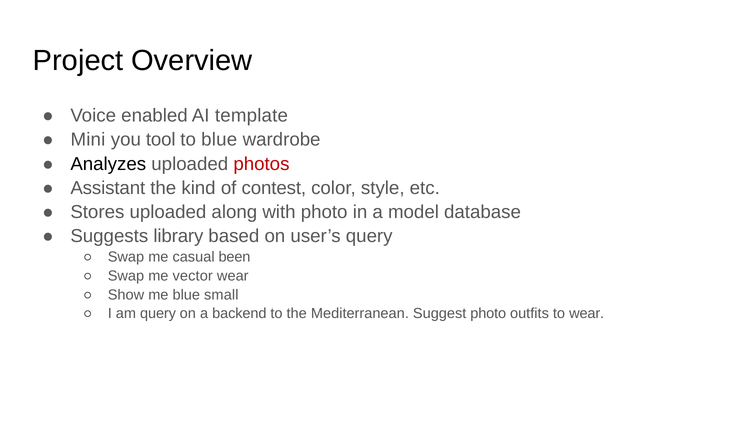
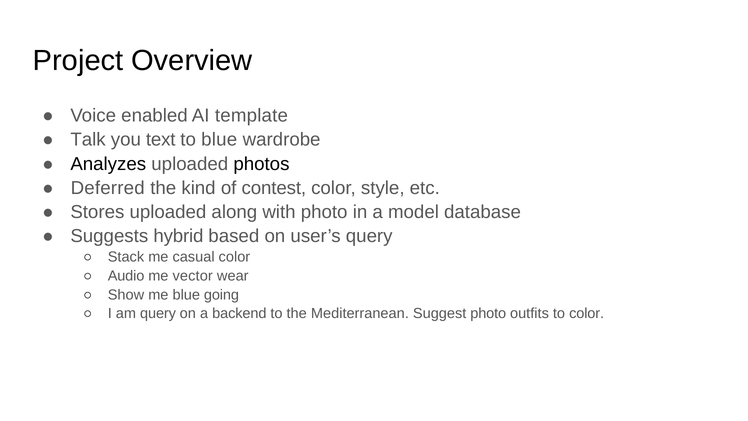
Mini: Mini -> Talk (88, 140)
tool: tool -> text (161, 140)
photos colour: red -> black (261, 164)
Assistant: Assistant -> Deferred (108, 188)
library: library -> hybrid (178, 236)
Swap: Swap -> Stack (126, 257)
casual been: been -> color (234, 257)
Swap: Swap -> Audio (126, 276)
small: small -> going (221, 295)
to wear: wear -> color (587, 313)
